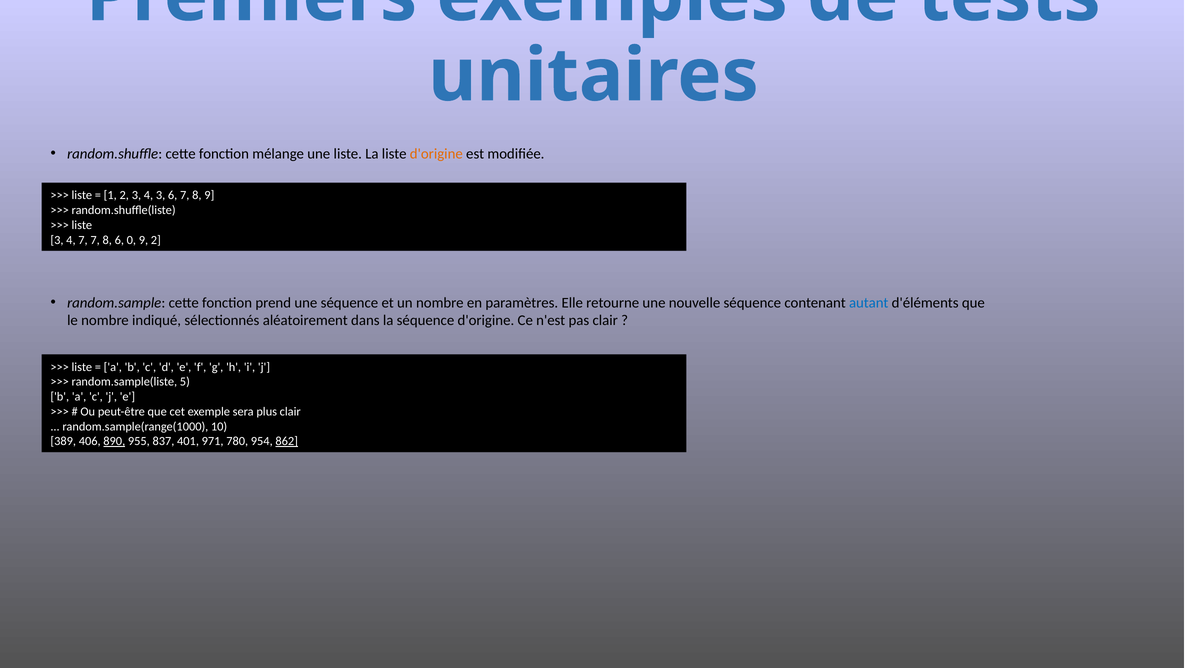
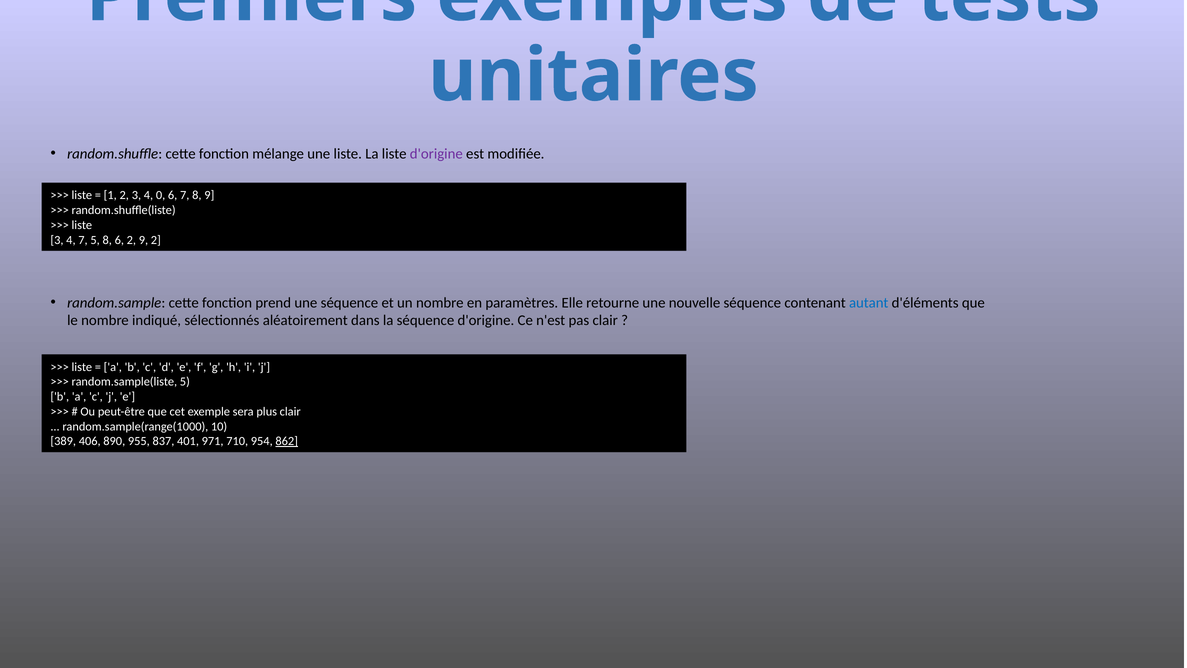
d'origine colour: orange -> purple (436, 154)
4 3: 3 -> 0 (161, 195)
7 7: 7 -> 5 (95, 240)
6 0: 0 -> 2 (131, 240)
890 underline: present -> none (114, 441)
780: 780 -> 710 (237, 441)
